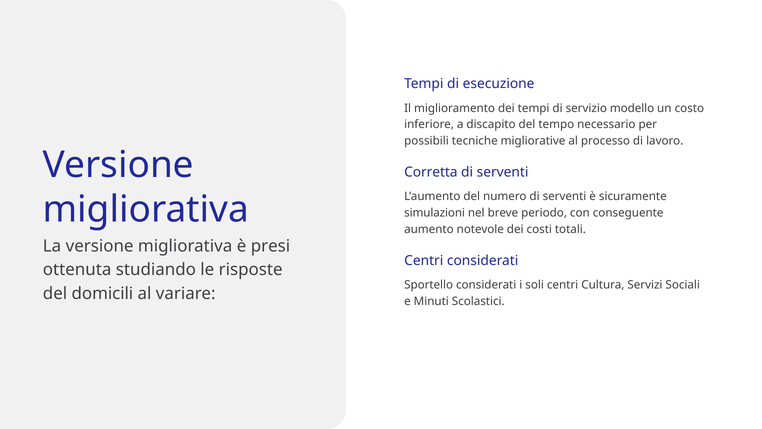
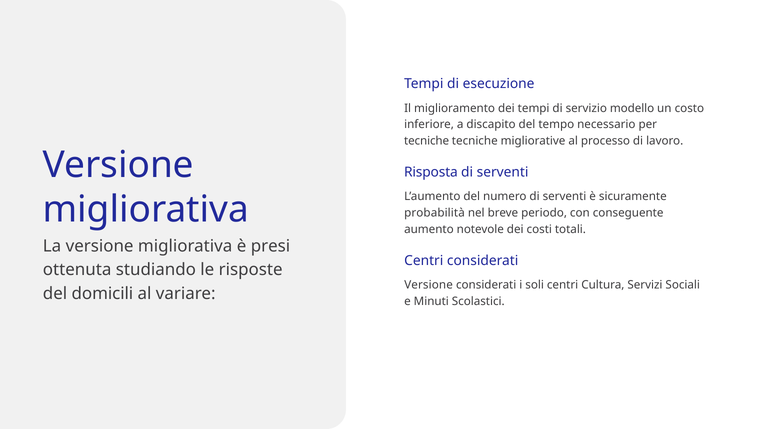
possibili: possibili -> tecniche (427, 141)
Corretta: Corretta -> Risposta (431, 172)
simulazioni: simulazioni -> probabilità (434, 213)
Sportello: Sportello -> Versione (429, 285)
